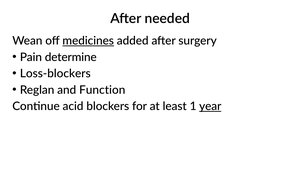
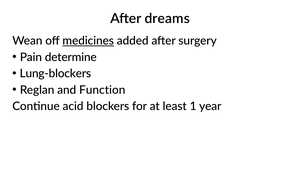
needed: needed -> dreams (167, 19)
Loss-blockers: Loss-blockers -> Lung-blockers (55, 74)
year underline: present -> none (210, 107)
